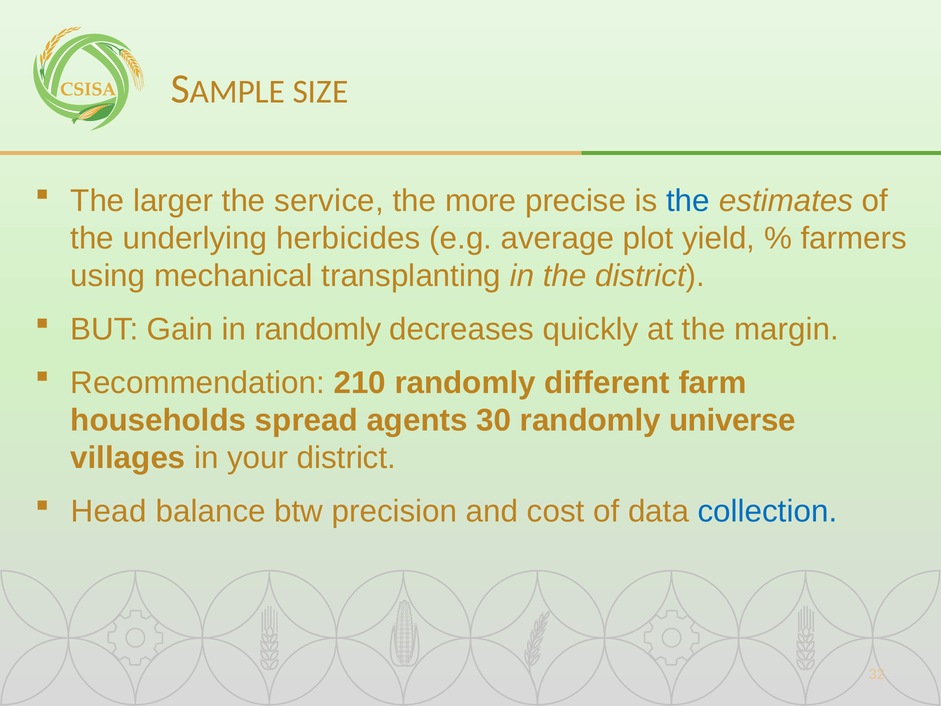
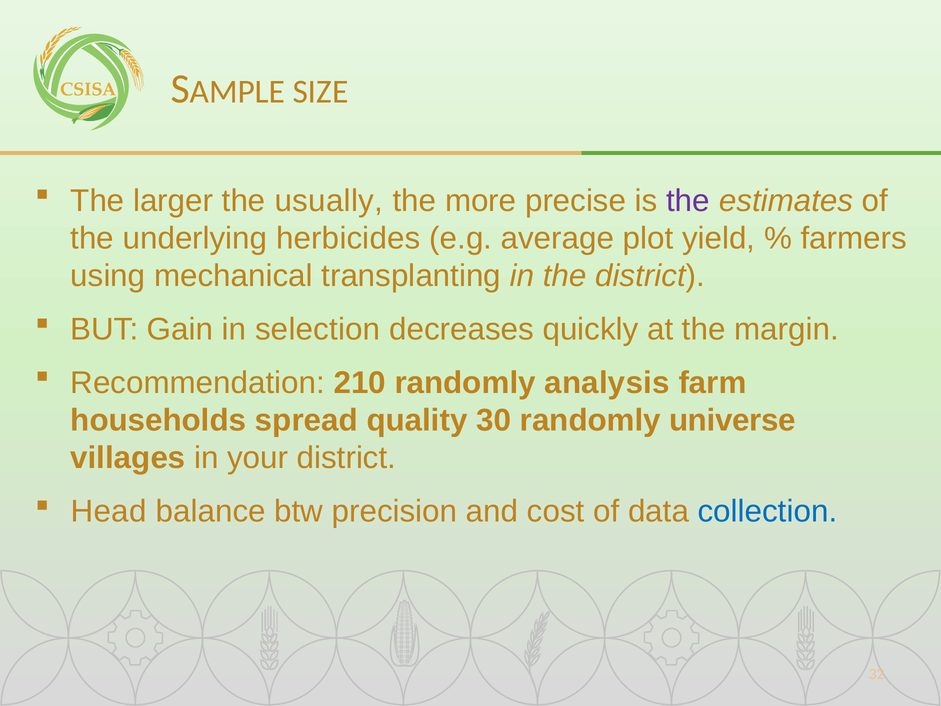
service: service -> usually (329, 201)
the colour: blue -> purple (688, 201)
in randomly: randomly -> selection (318, 329)
different: different -> analysis (607, 383)
agents: agents -> quality (417, 420)
